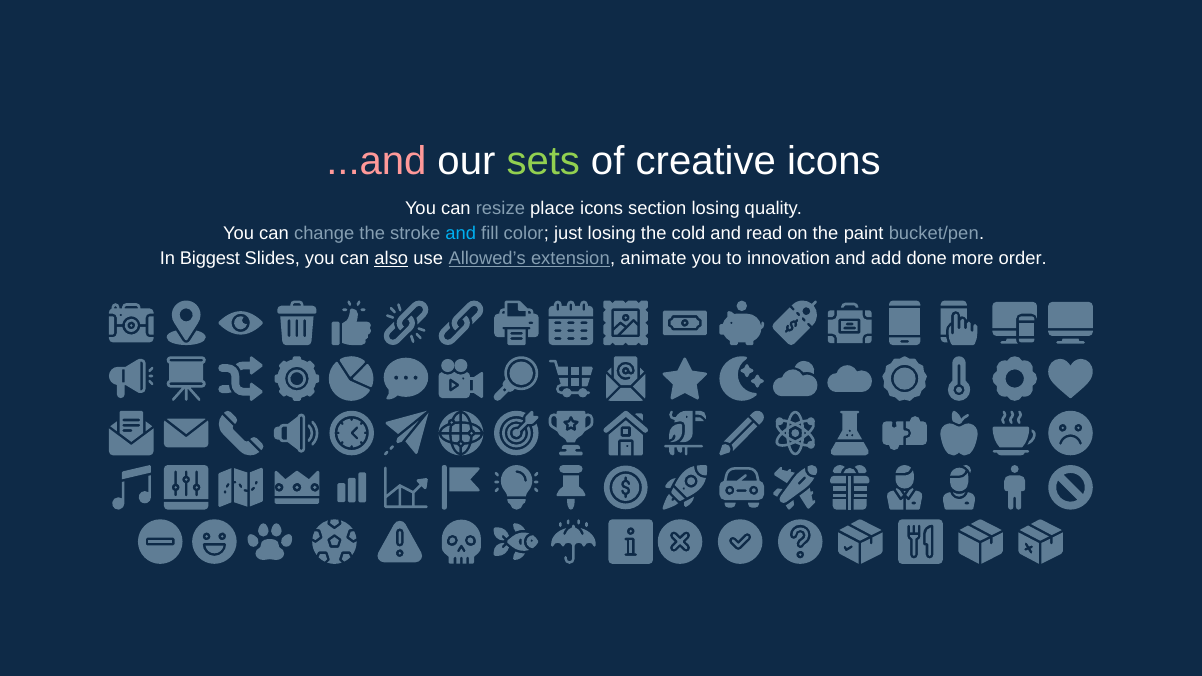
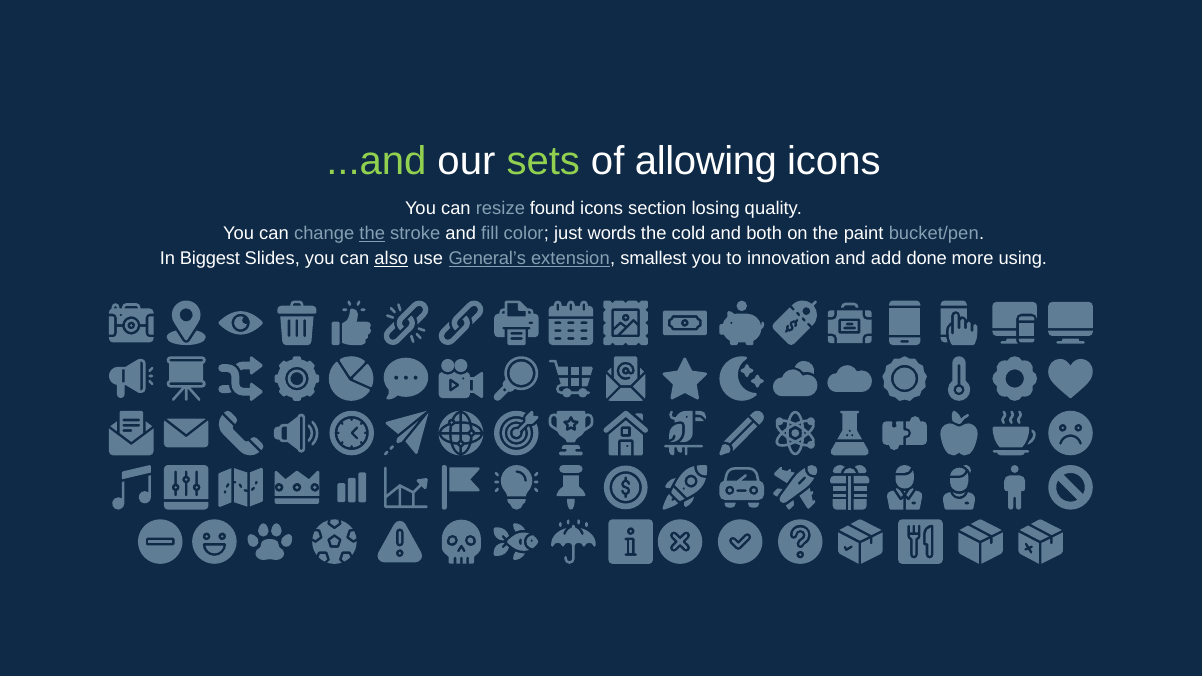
...and colour: pink -> light green (376, 162)
creative: creative -> allowing (706, 162)
place: place -> found (553, 208)
the underline: none -> present (372, 234)
and colour: light blue -> white (461, 234)
just losing: losing -> words (612, 234)
read: read -> both (764, 234)
Allowed’s: Allowed’s -> General’s (487, 259)
animate: animate -> smallest (654, 259)
order: order -> using (1023, 259)
